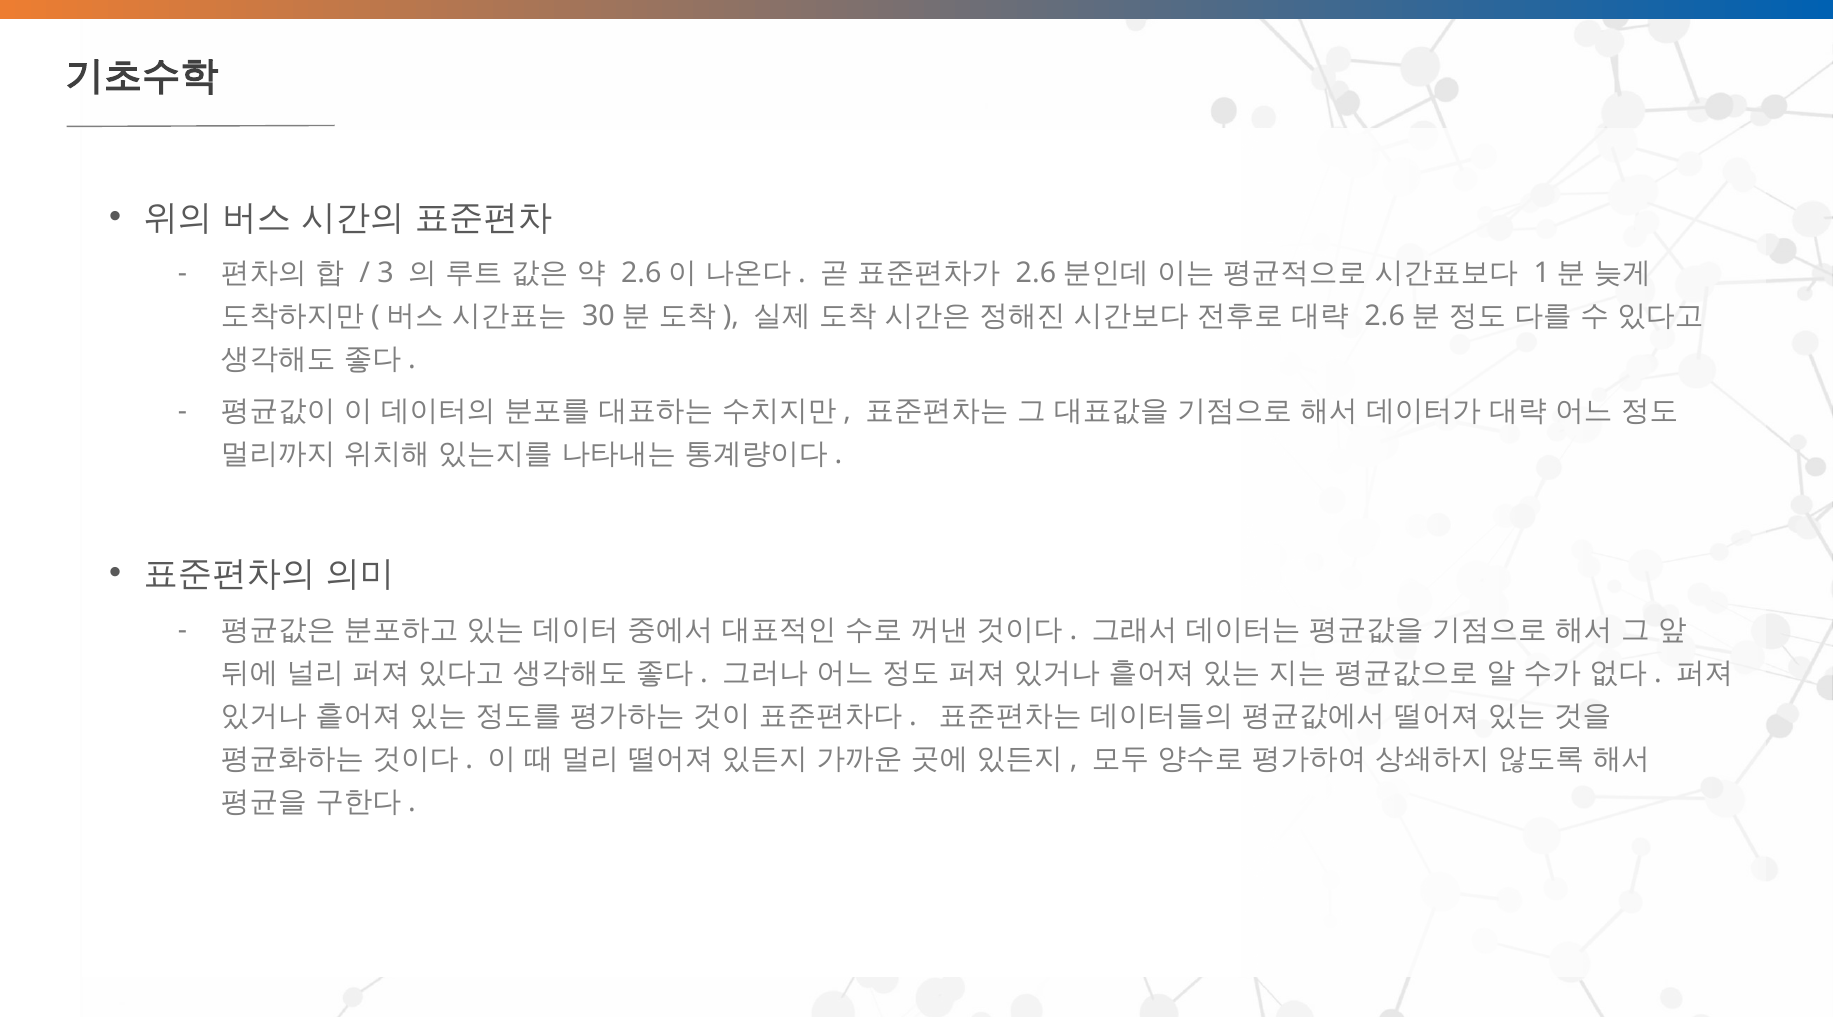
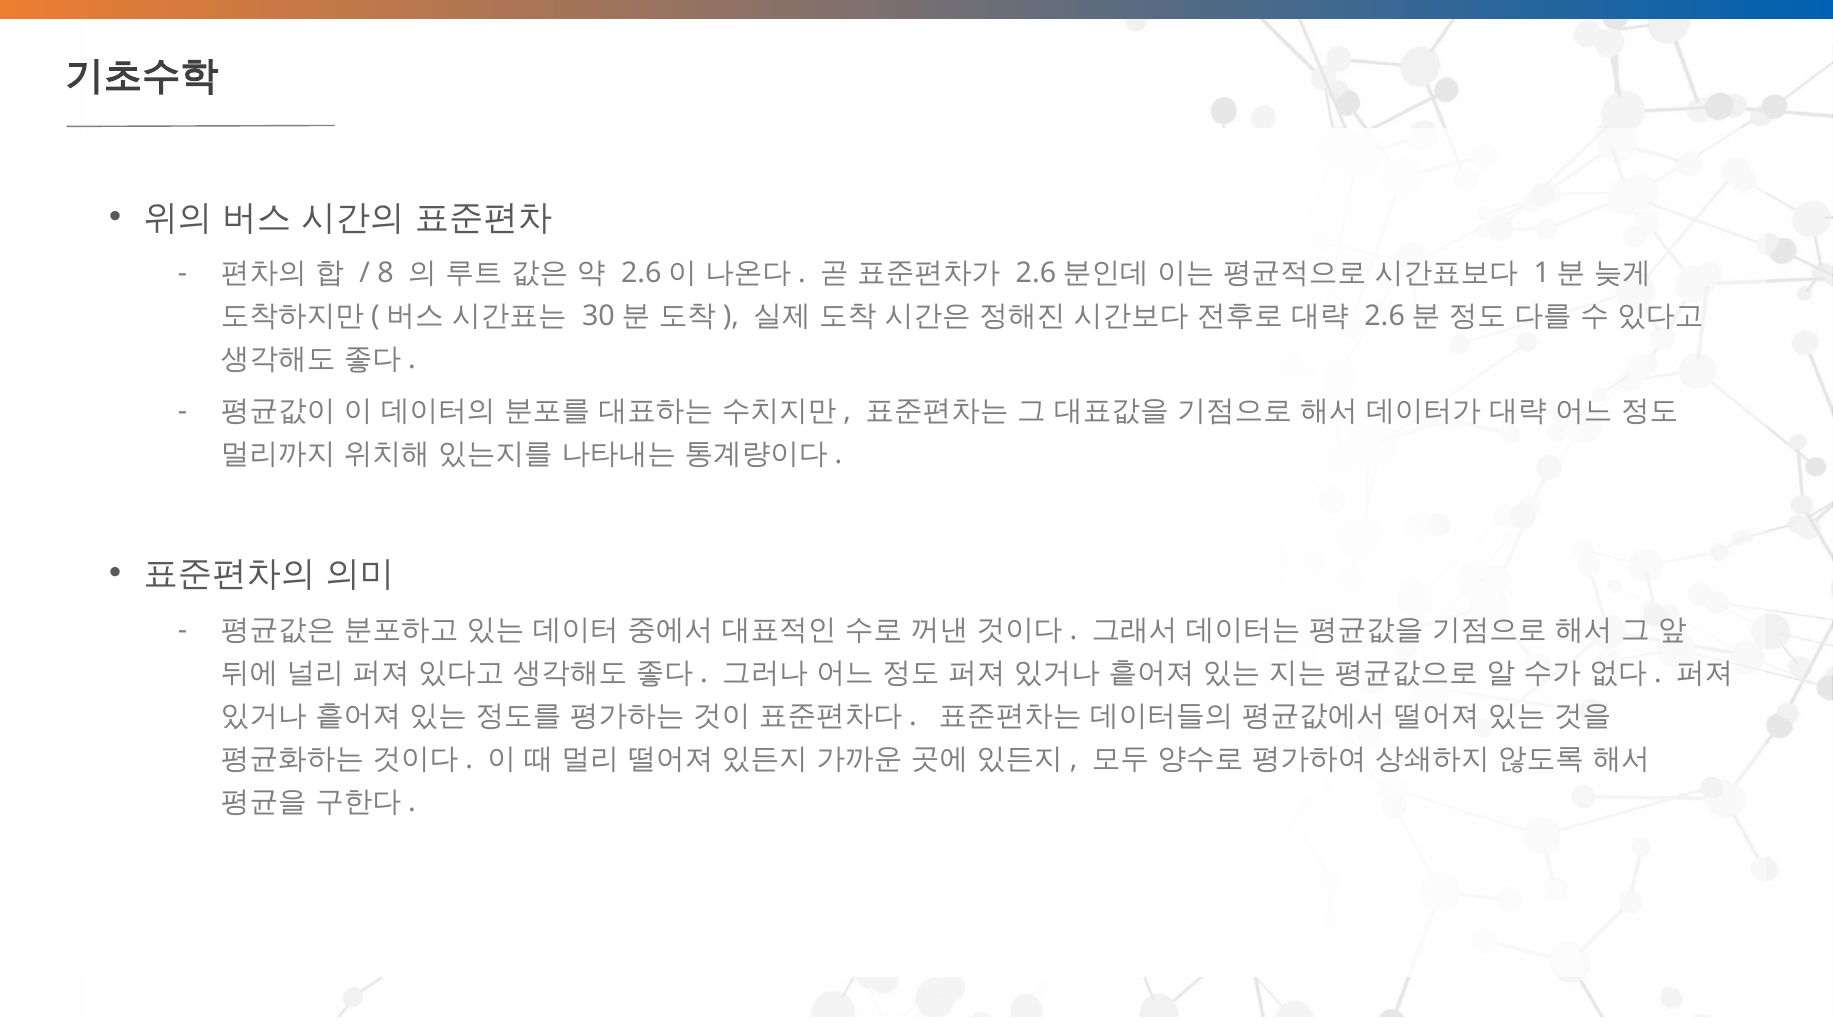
3: 3 -> 8 (386, 273)
